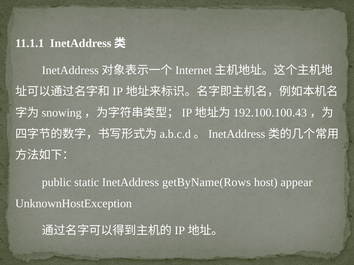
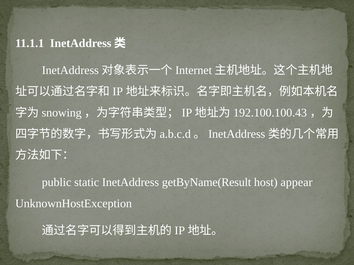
getByName(Rows: getByName(Rows -> getByName(Result (207, 183)
